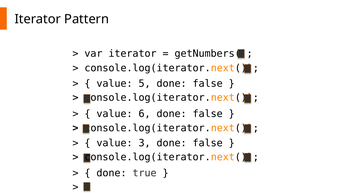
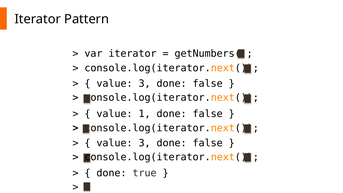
5: 5 -> 3 (145, 83)
6: 6 -> 1 (145, 114)
